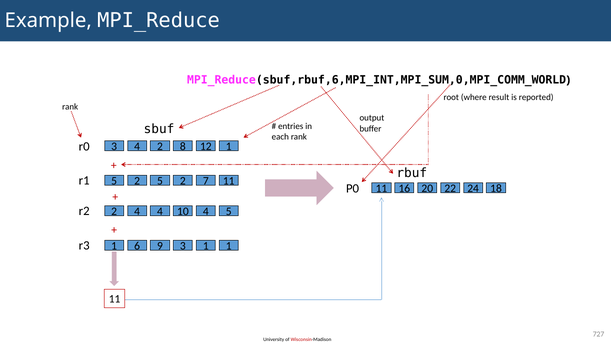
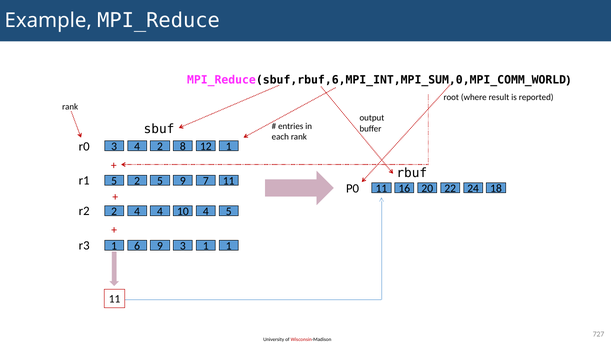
2 5 2: 2 -> 9 (183, 181)
